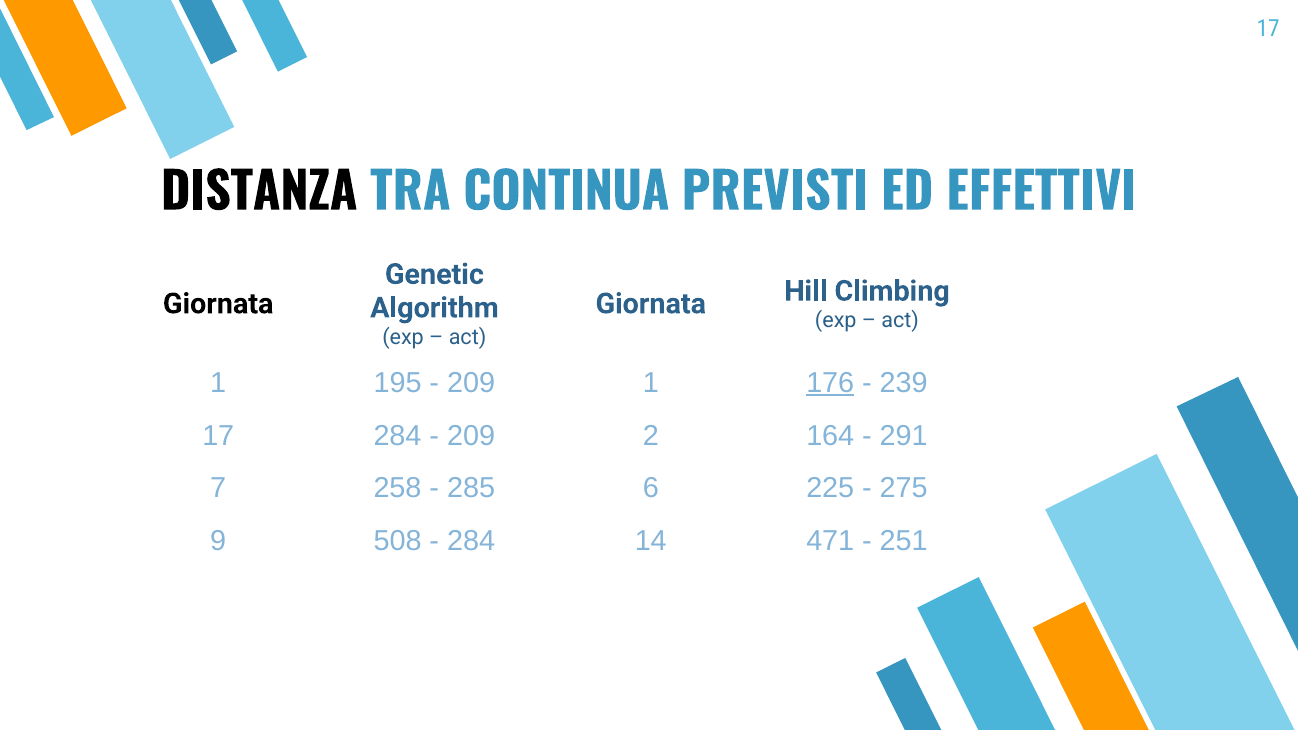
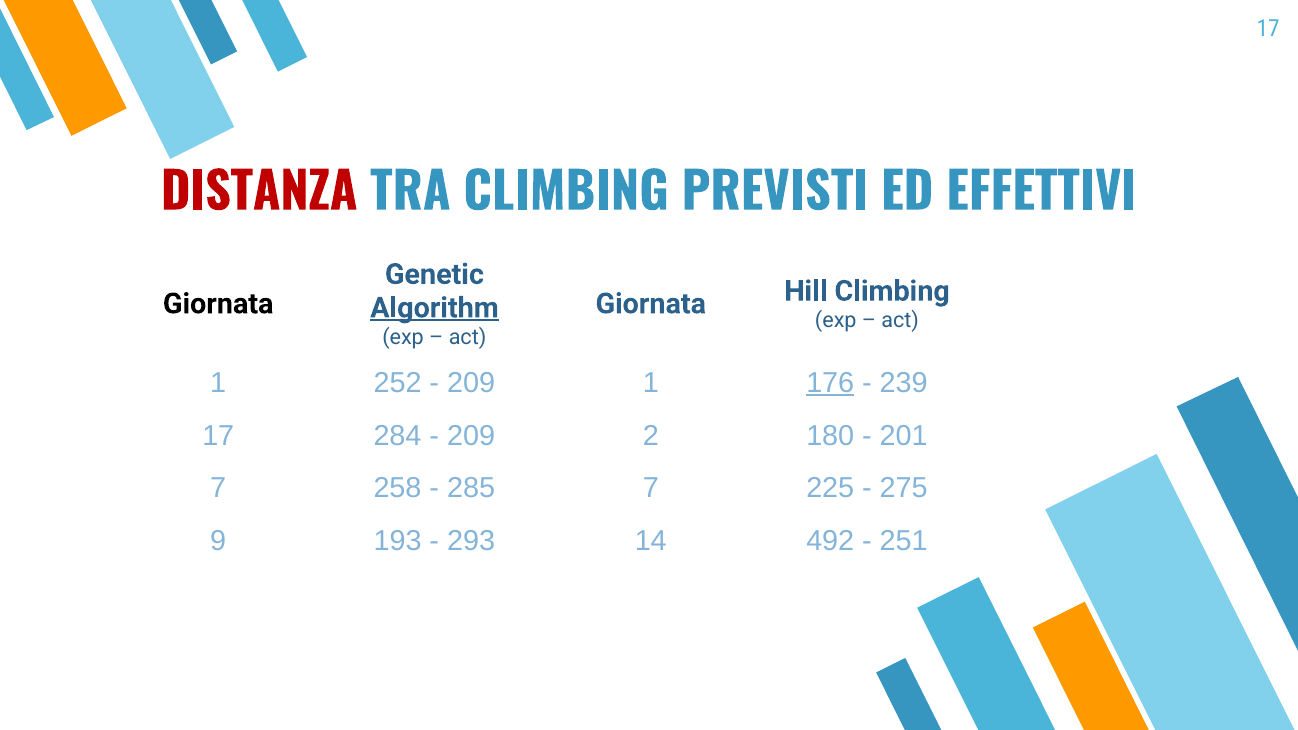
DISTANZA colour: black -> red (259, 193)
TRA CONTINUA: CONTINUA -> CLIMBING (566, 193)
Algorithm underline: none -> present (434, 308)
195: 195 -> 252 (398, 383)
164: 164 -> 180 (830, 436)
291: 291 -> 201 (904, 436)
285 6: 6 -> 7 (651, 488)
508: 508 -> 193 (398, 541)
284: 284 -> 293 (471, 541)
471: 471 -> 492 (830, 541)
